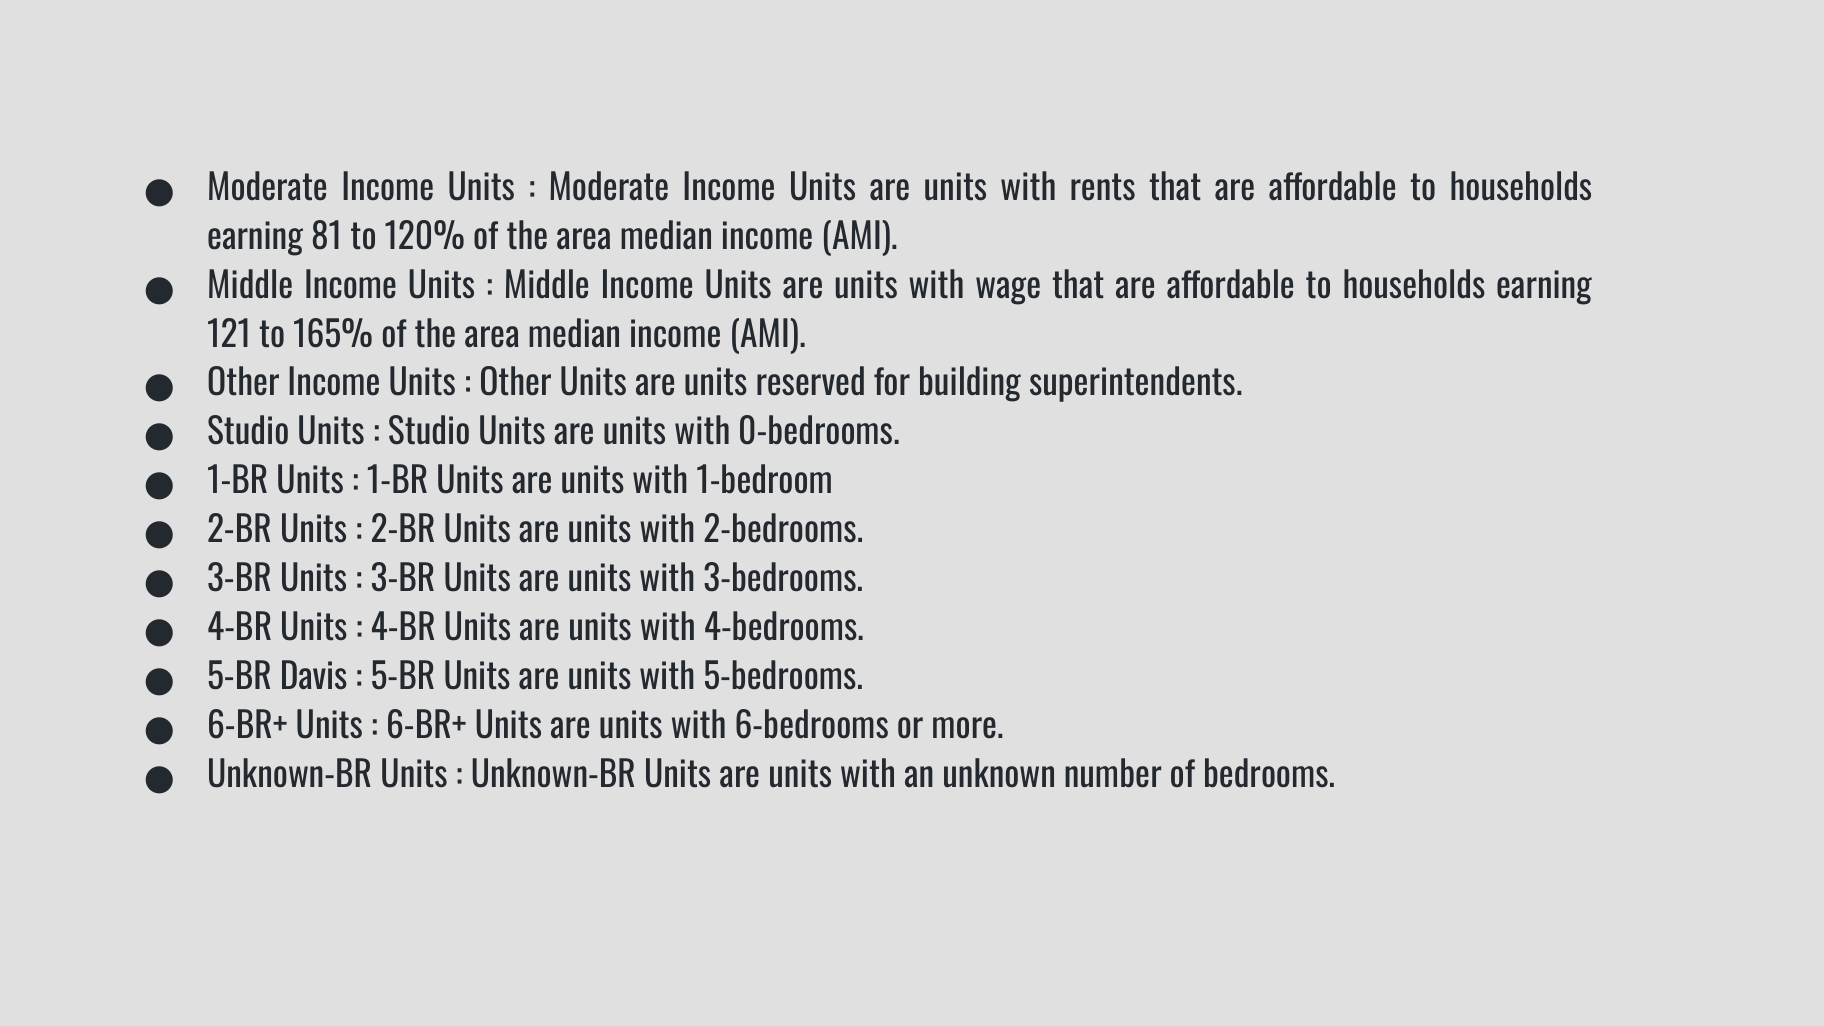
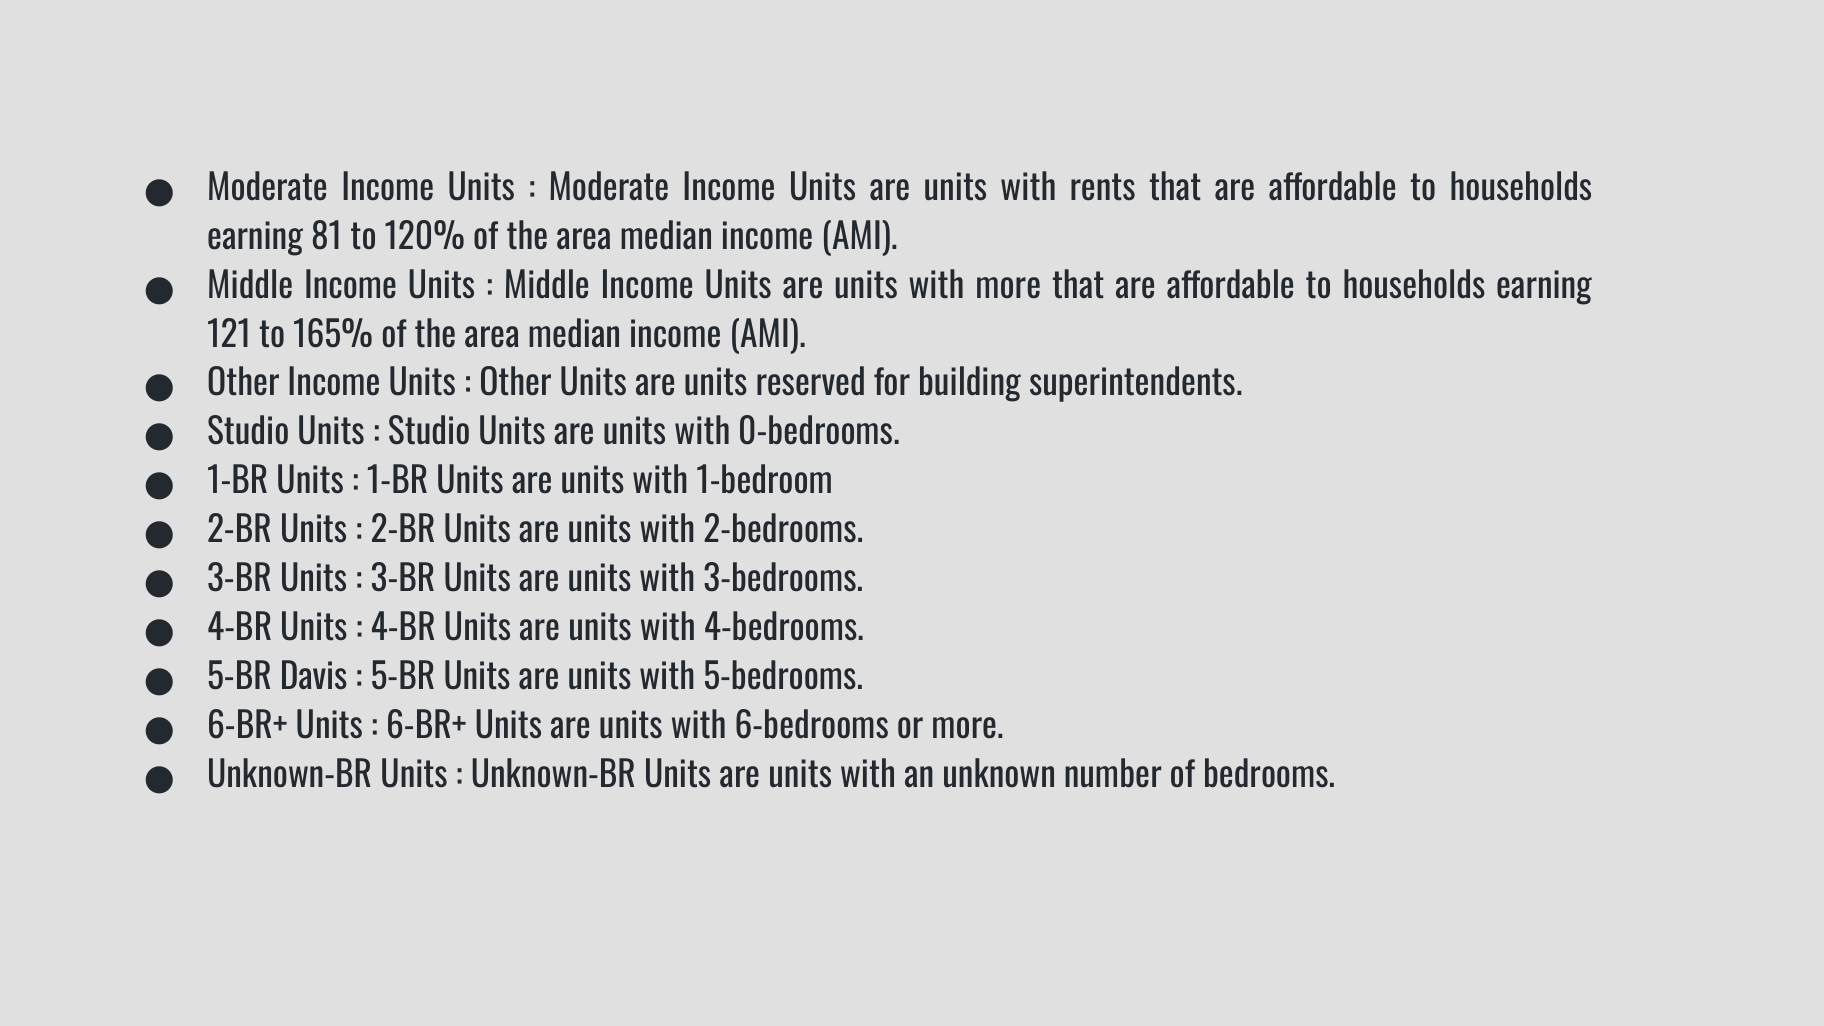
with wage: wage -> more (1008, 286)
